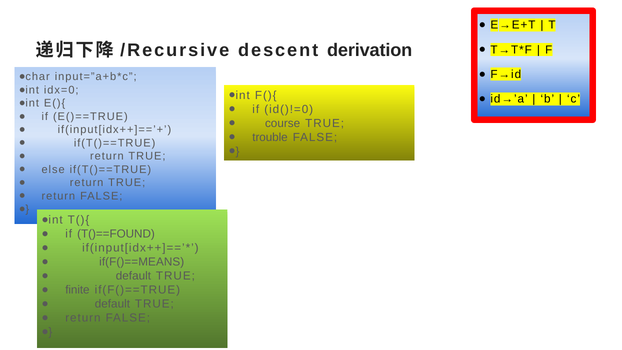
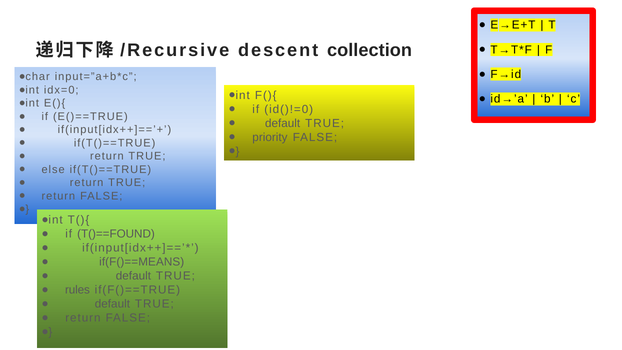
derivation: derivation -> collection (370, 50)
course: course -> default (283, 123)
trouble: trouble -> priority (270, 137)
finite: finite -> rules (77, 290)
